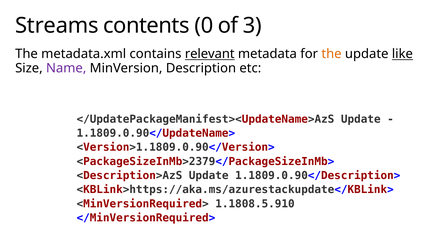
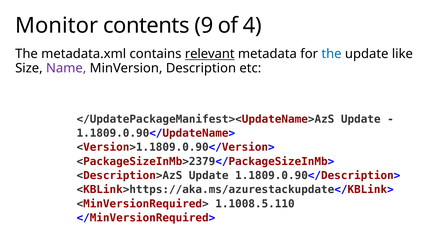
Streams: Streams -> Monitor (57, 26)
0: 0 -> 9 (204, 26)
3: 3 -> 4 (252, 26)
the colour: orange -> blue (332, 54)
like underline: present -> none (402, 54)
1.1808.5.910: 1.1808.5.910 -> 1.1008.5.110 (255, 204)
